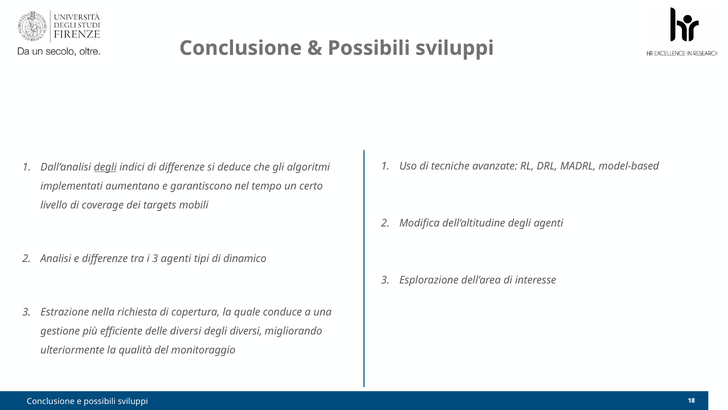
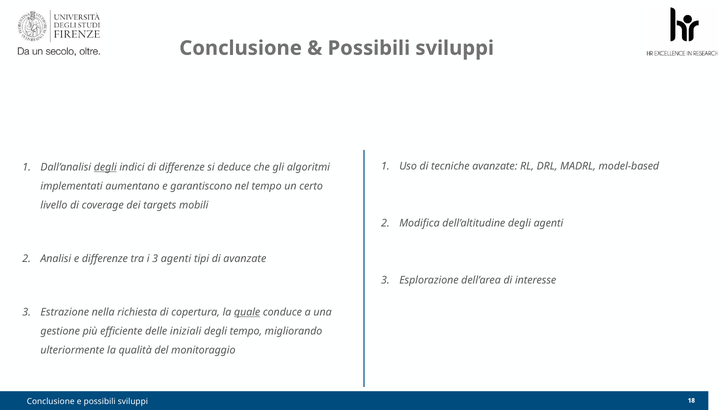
di dinamico: dinamico -> avanzate (245, 258)
quale underline: none -> present (247, 312)
delle diversi: diversi -> iniziali (186, 331)
degli diversi: diversi -> tempo (246, 331)
